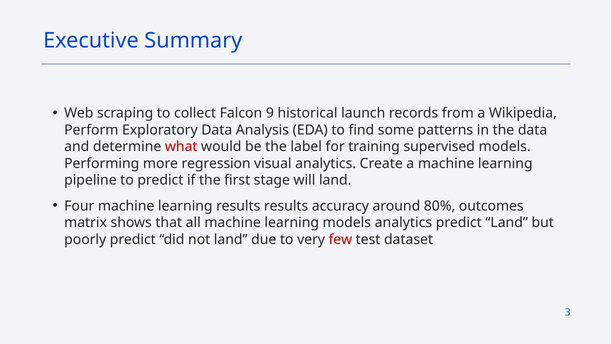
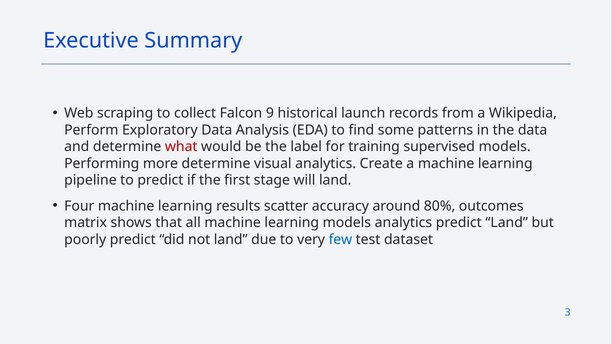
more regression: regression -> determine (216, 164)
results results: results -> scatter (286, 206)
few colour: red -> blue (340, 240)
